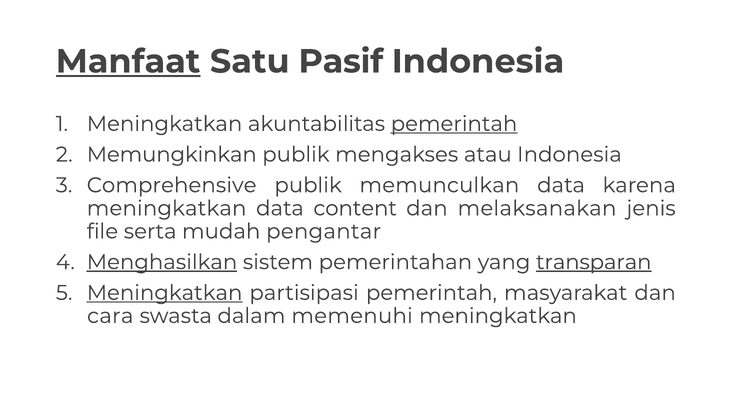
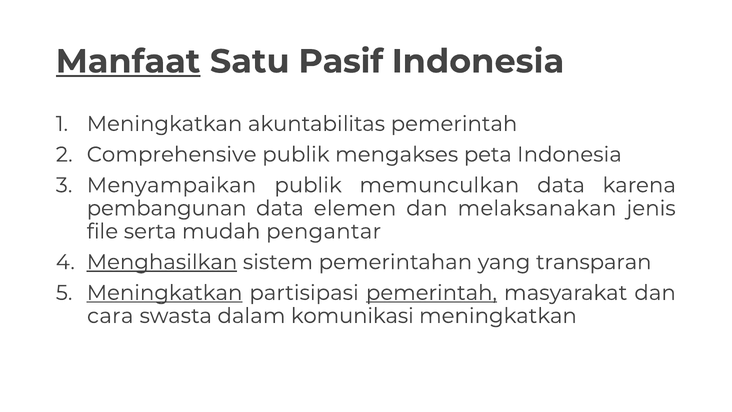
pemerintah underline: present -> none (454, 124)
Memungkinkan: Memungkinkan -> Comprehensive (172, 154)
atau: atau -> peta (488, 154)
Comprehensive: Comprehensive -> Menyampaikan (172, 185)
meningkatkan: meningkatkan -> pembangunan (167, 208)
content: content -> elemen (355, 208)
transparan underline: present -> none (594, 262)
pemerintah underline: none -> present (431, 293)
memenuhi: memenuhi -> komunikasi (352, 316)
